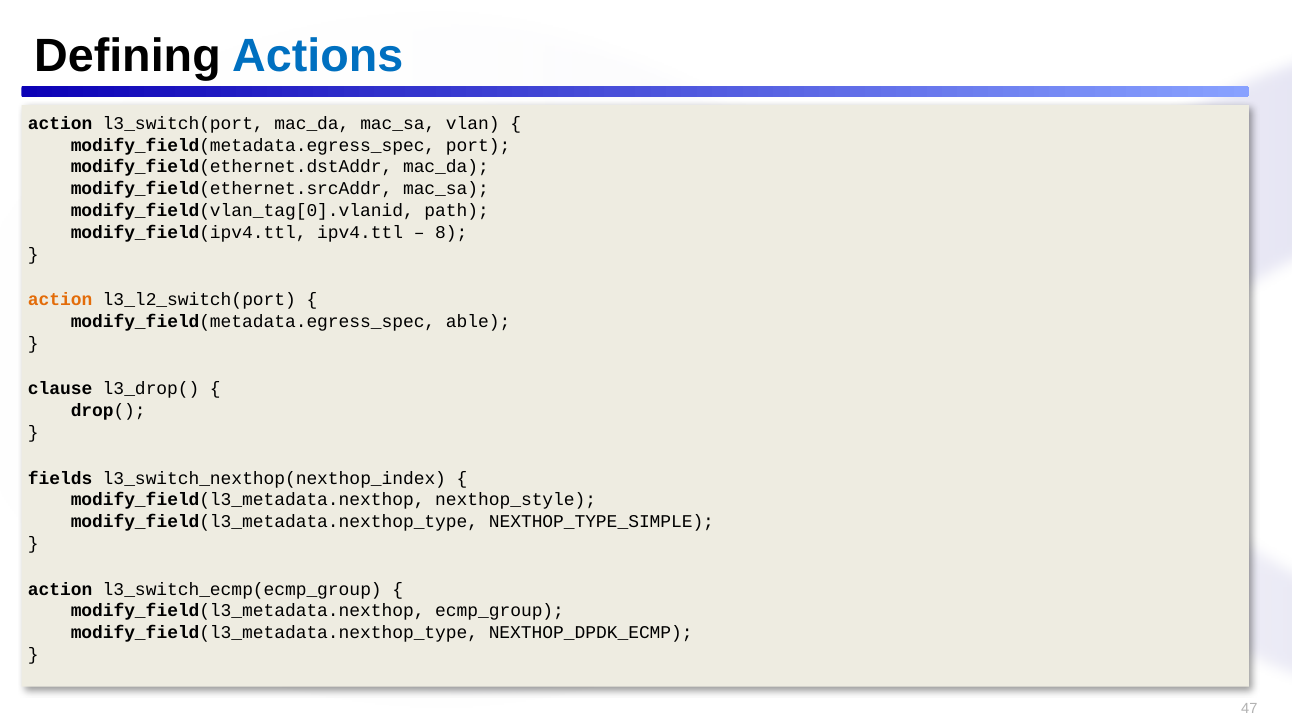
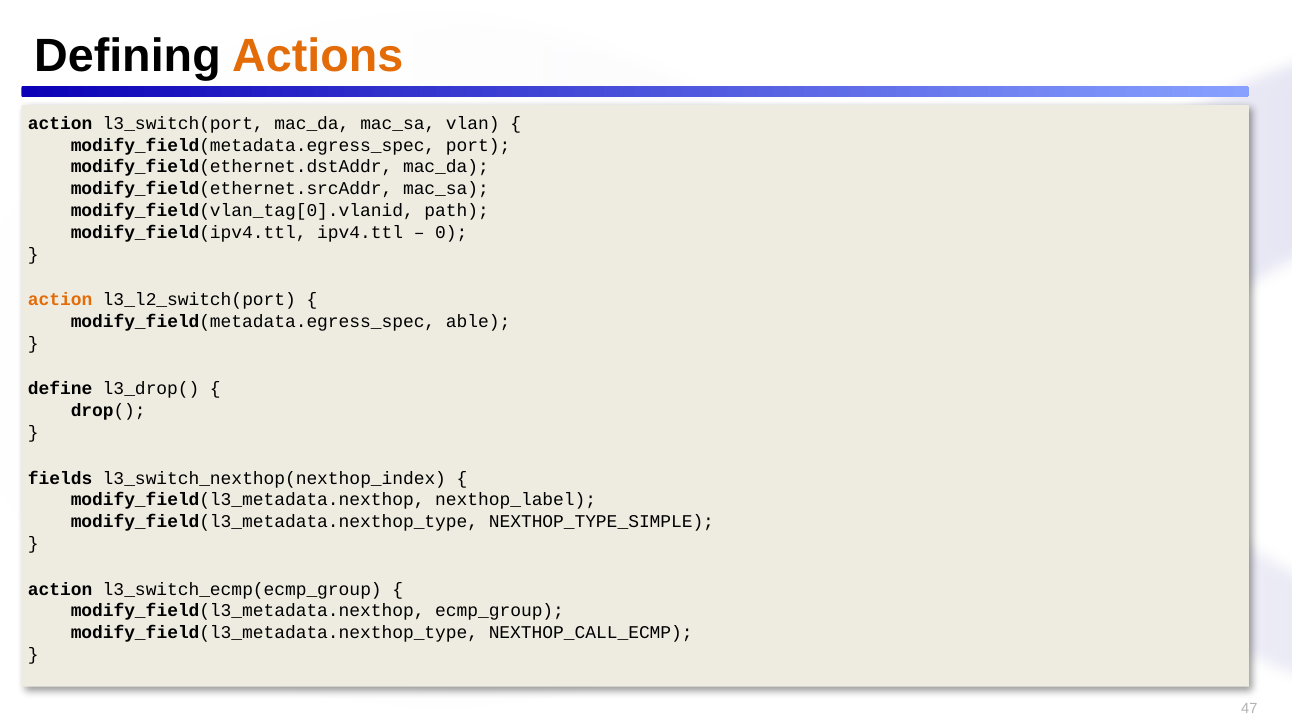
Actions colour: blue -> orange (318, 56)
8: 8 -> 0 (451, 232)
clause: clause -> define (60, 389)
nexthop_style: nexthop_style -> nexthop_label (516, 500)
NEXTHOP_DPDK_ECMP: NEXTHOP_DPDK_ECMP -> NEXTHOP_CALL_ECMP (591, 633)
